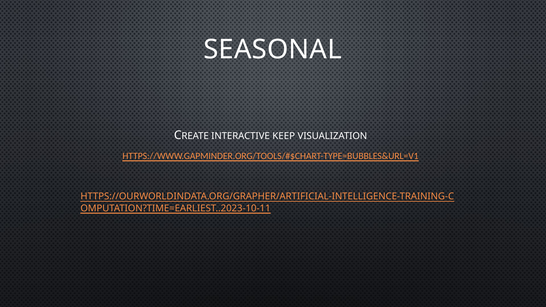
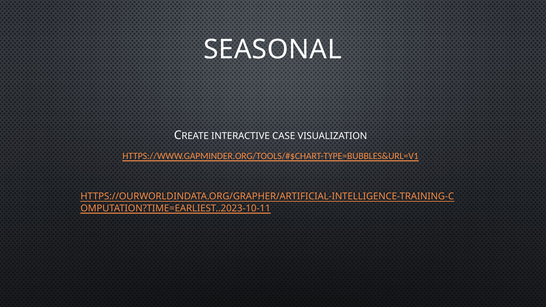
KEEP: KEEP -> CASE (284, 136)
